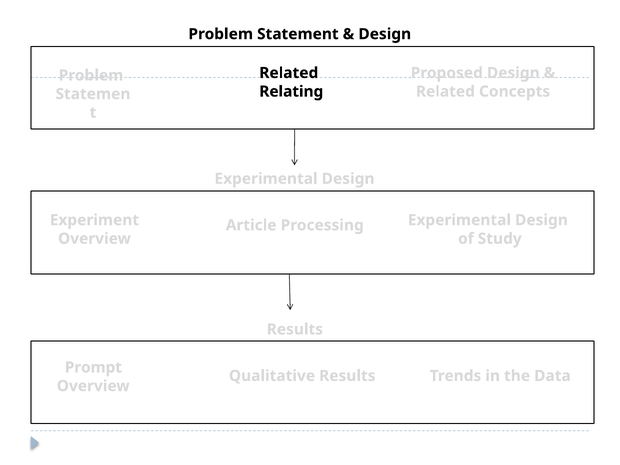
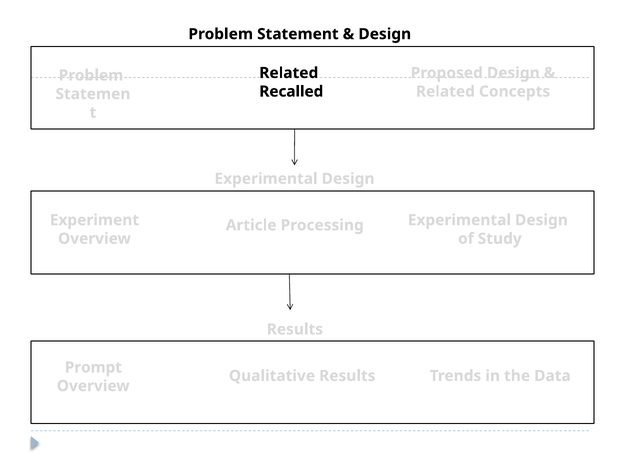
Relating: Relating -> Recalled (291, 92)
